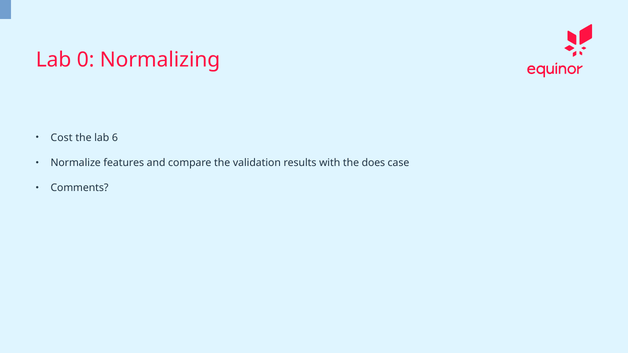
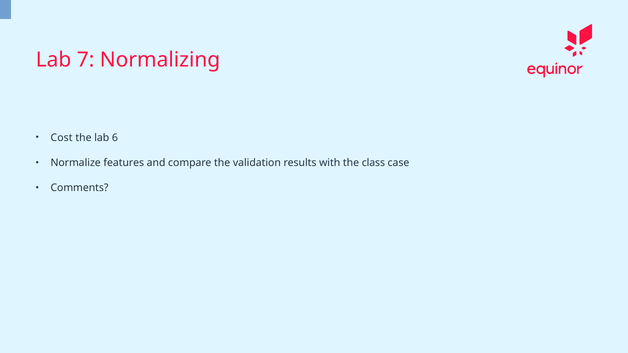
0: 0 -> 7 (86, 60)
does: does -> class (373, 163)
